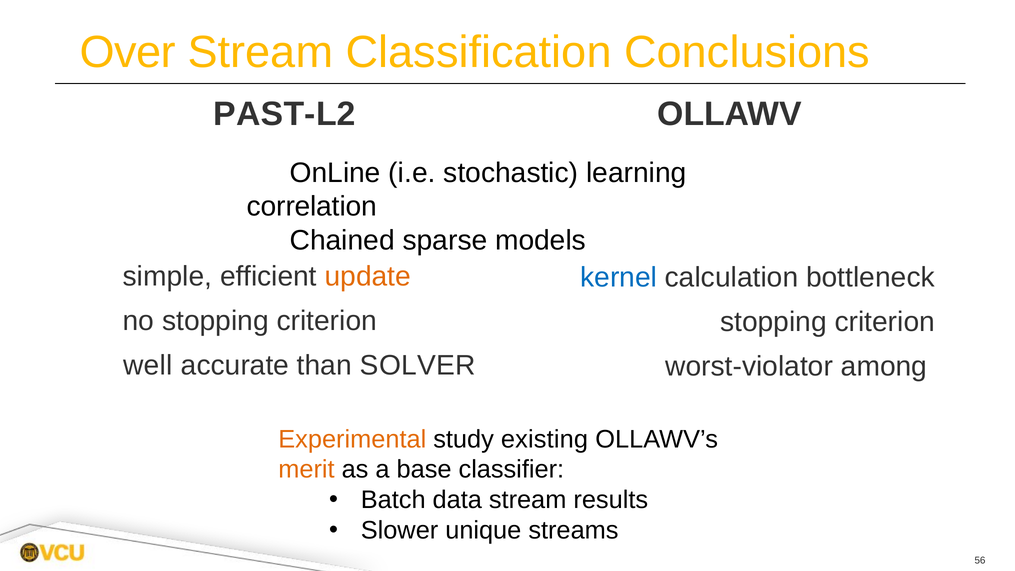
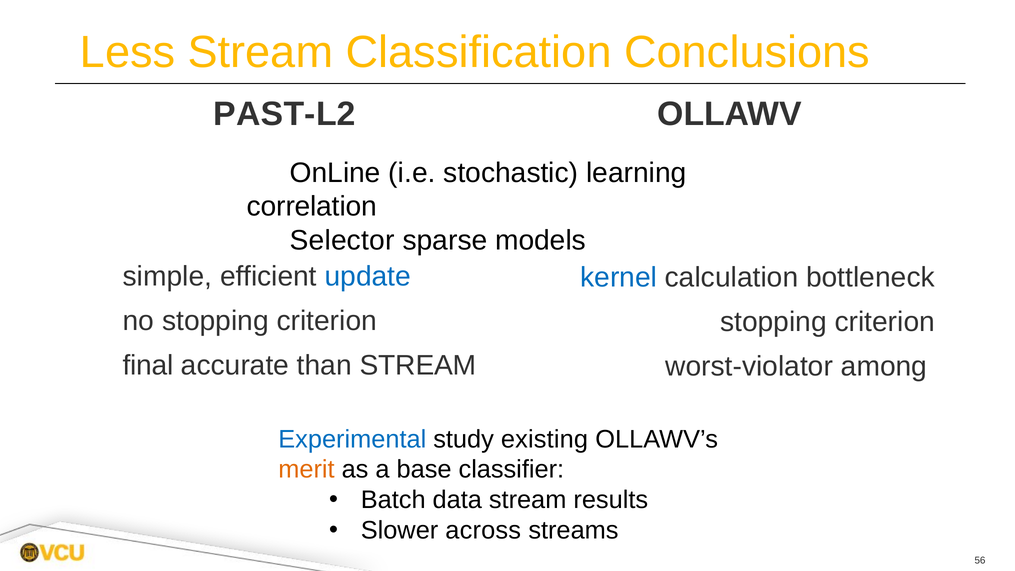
Over: Over -> Less (128, 52)
Chained: Chained -> Selector (342, 240)
update colour: orange -> blue (368, 276)
well: well -> final (148, 365)
than SOLVER: SOLVER -> STREAM (418, 365)
Experimental colour: orange -> blue (352, 439)
unique: unique -> across (483, 530)
